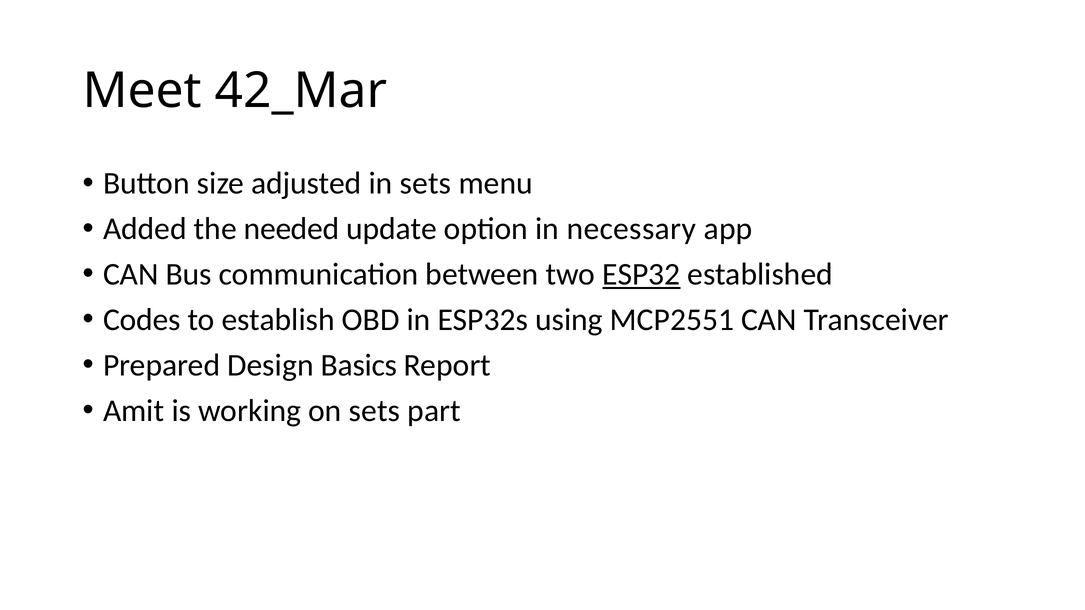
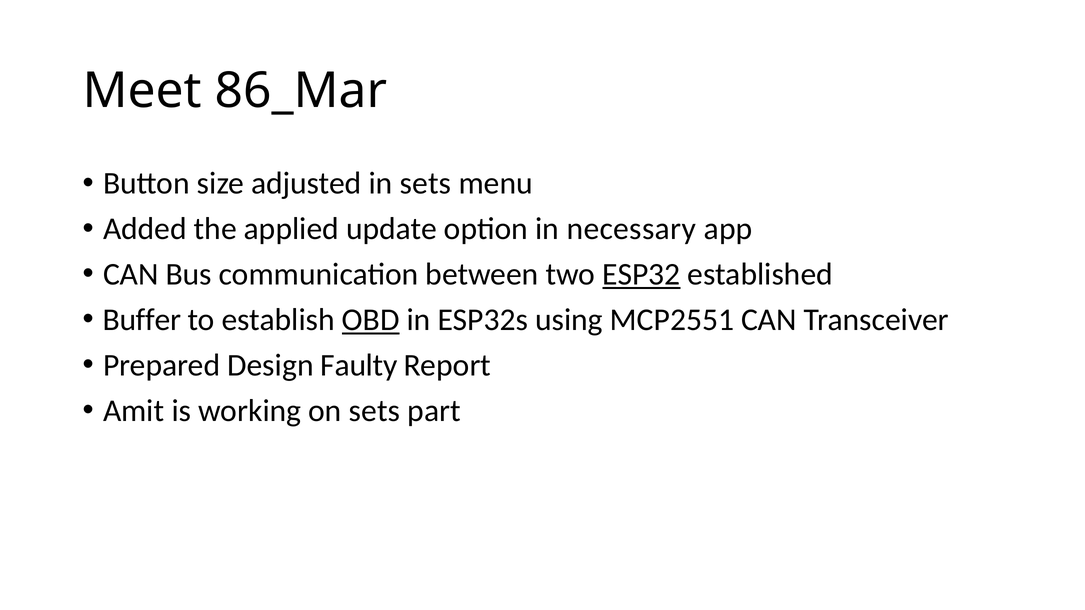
42_Mar: 42_Mar -> 86_Mar (301, 91)
needed: needed -> applied (291, 229)
Codes: Codes -> Buffer (142, 320)
OBD underline: none -> present (371, 320)
Basics: Basics -> Faulty (359, 365)
